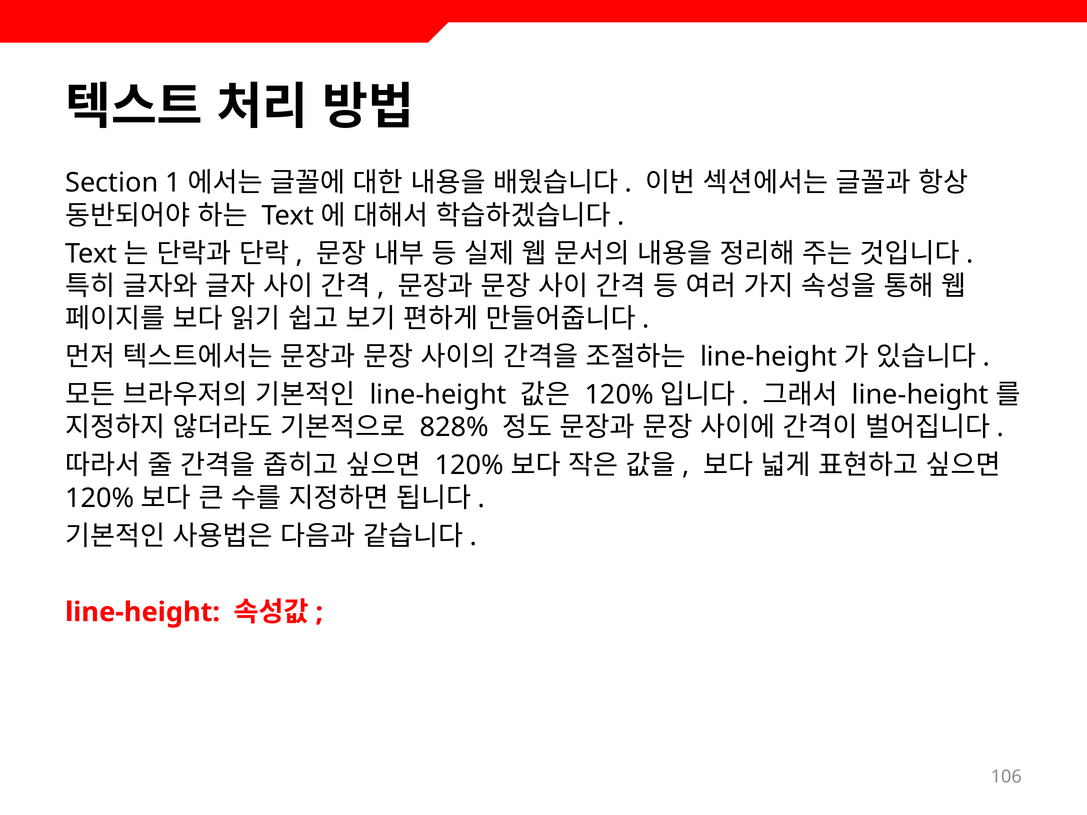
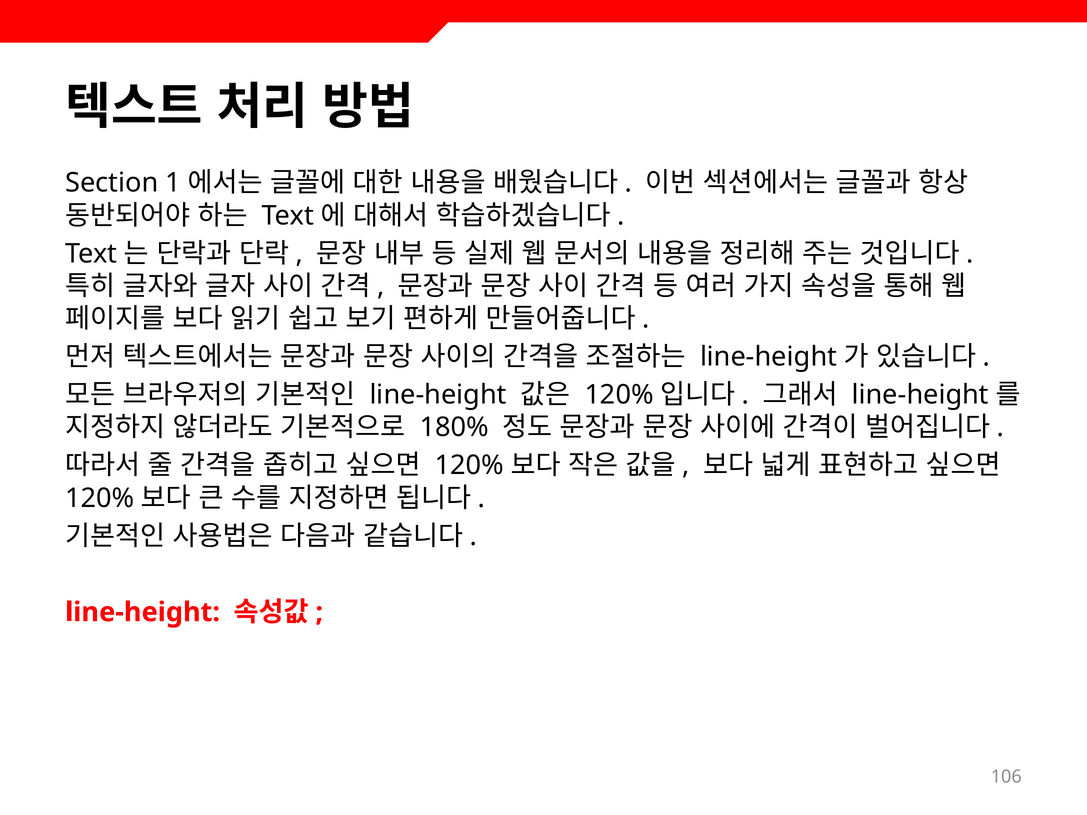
828%: 828% -> 180% (454, 428)
